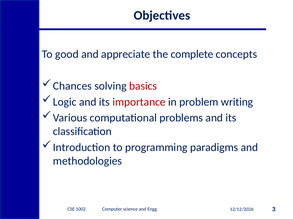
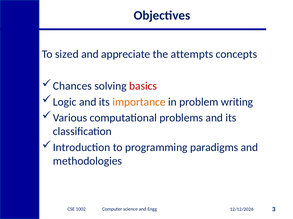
good: good -> sized (67, 54)
complete: complete -> attempts (192, 54)
importance colour: red -> orange (139, 102)
